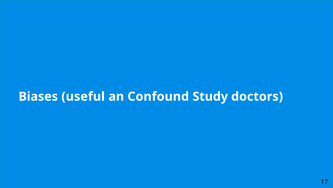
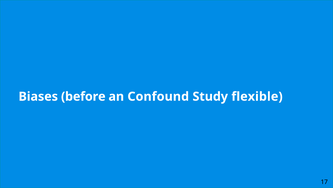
useful: useful -> before (83, 96)
doctors: doctors -> flexible (257, 96)
